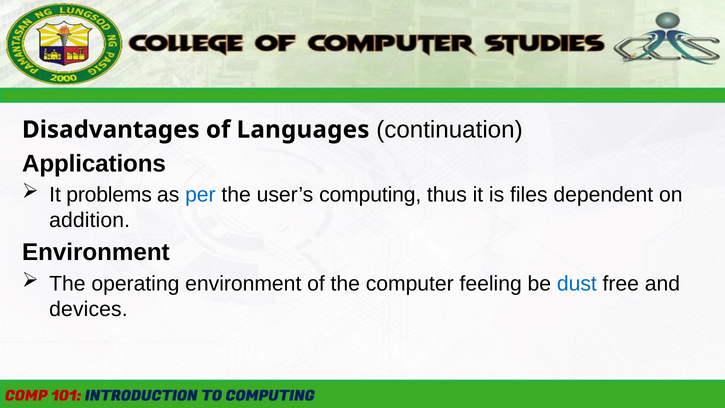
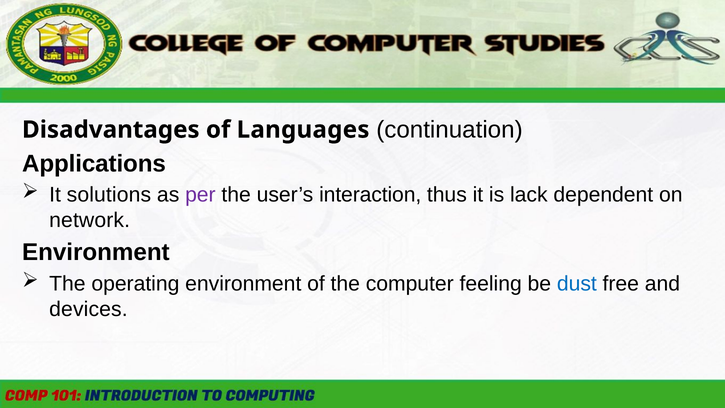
problems: problems -> solutions (109, 195)
per colour: blue -> purple (200, 195)
computing: computing -> interaction (370, 195)
files: files -> lack (529, 195)
addition: addition -> network (90, 220)
